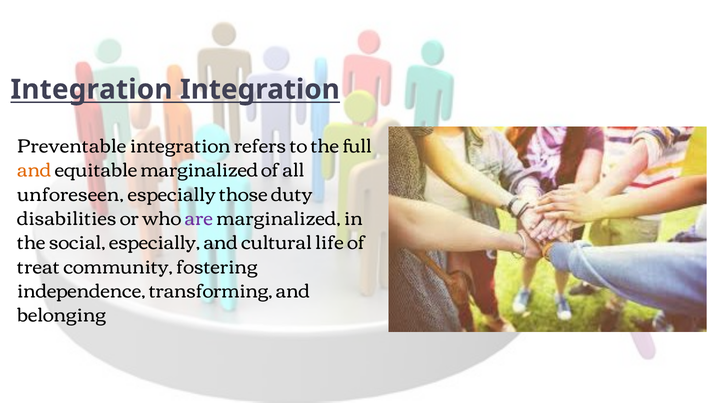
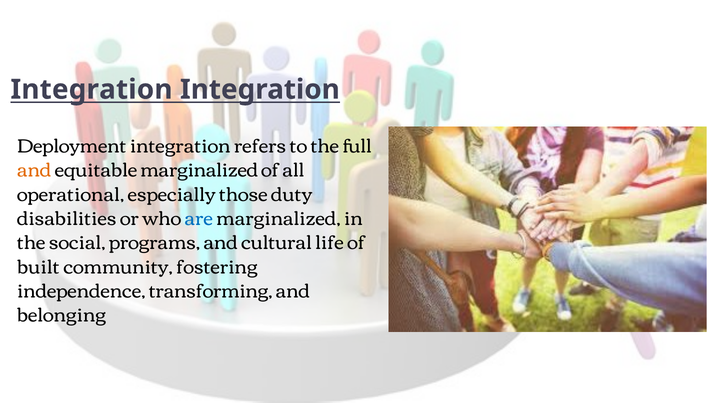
Preventable: Preventable -> Deployment (72, 147)
unforeseen: unforeseen -> operational (71, 195)
are colour: purple -> blue (199, 219)
social especially: especially -> programs (155, 243)
treat: treat -> built (38, 267)
